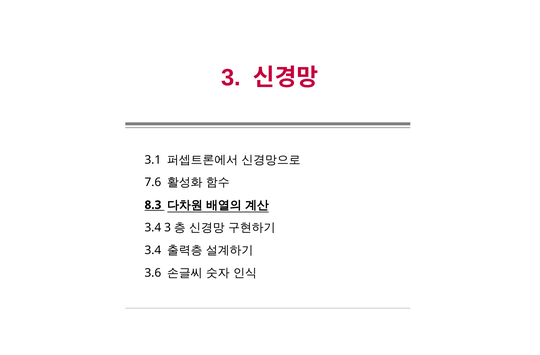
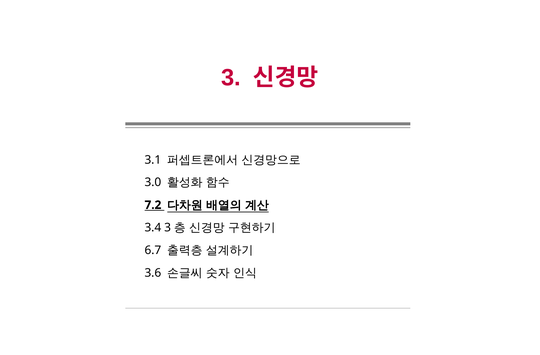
7.6: 7.6 -> 3.0 (153, 182)
8.3: 8.3 -> 7.2 (153, 205)
3.4: 3.4 -> 6.7 (153, 250)
